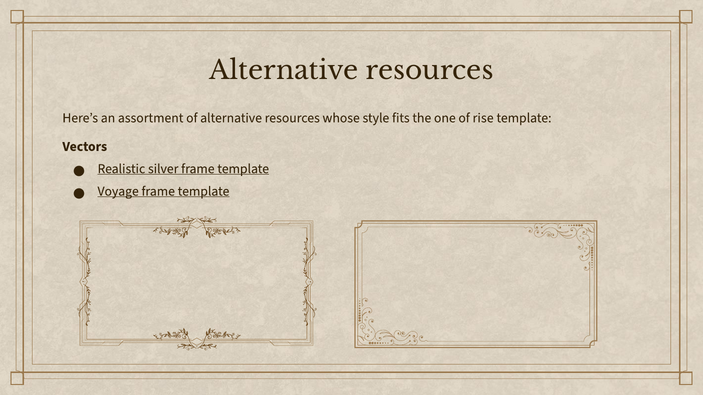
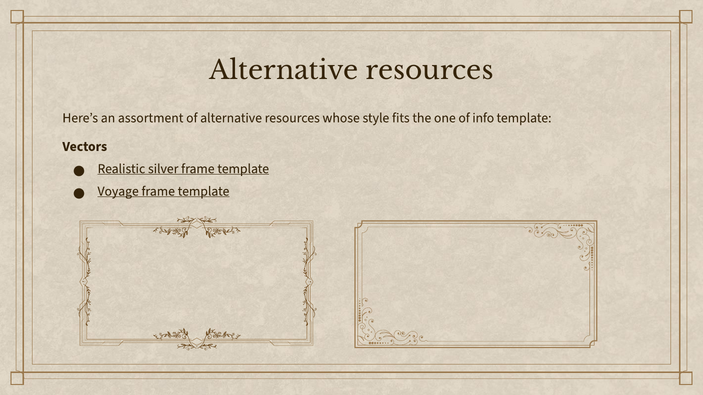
rise: rise -> info (483, 118)
